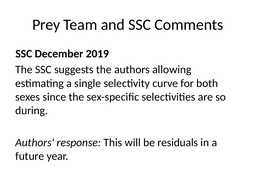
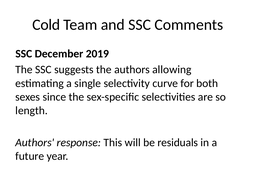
Prey: Prey -> Cold (46, 25)
during: during -> length (32, 111)
